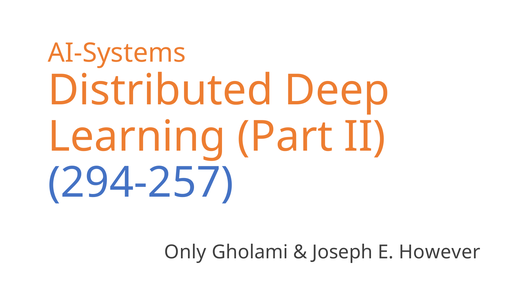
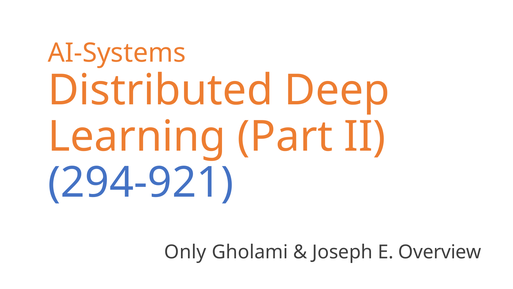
294-257: 294-257 -> 294-921 (141, 183)
However: However -> Overview (440, 252)
